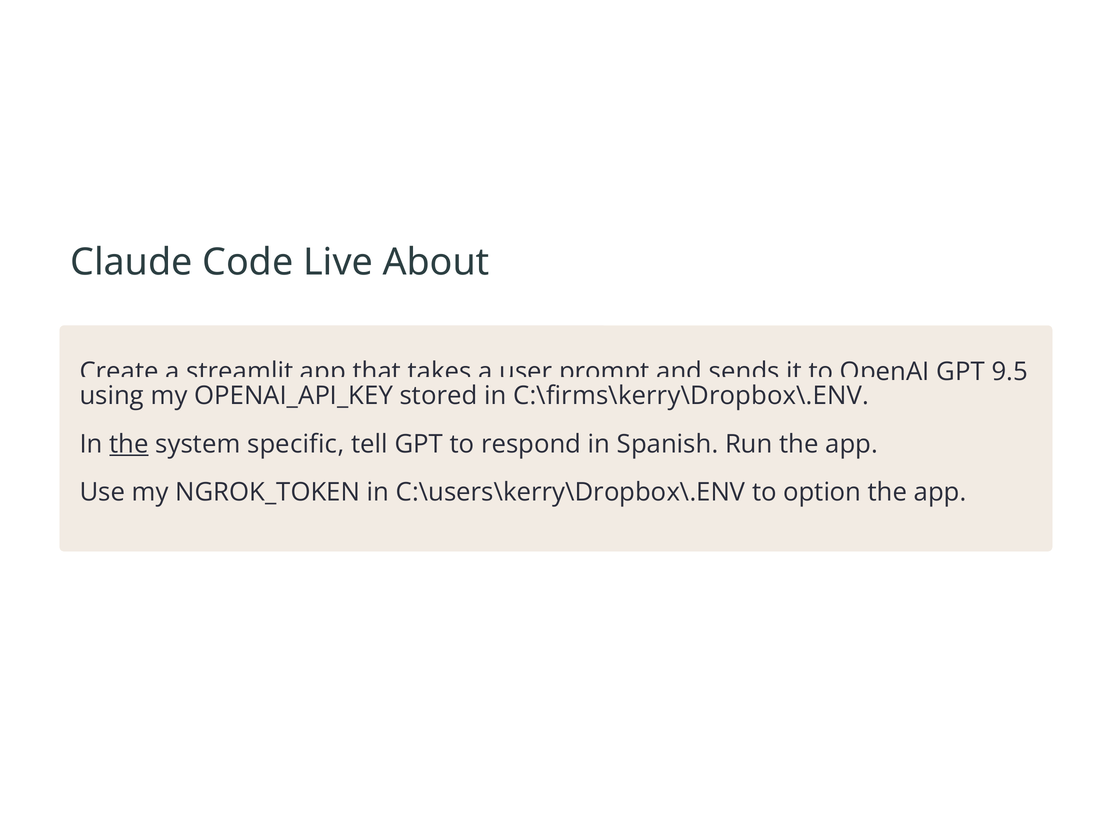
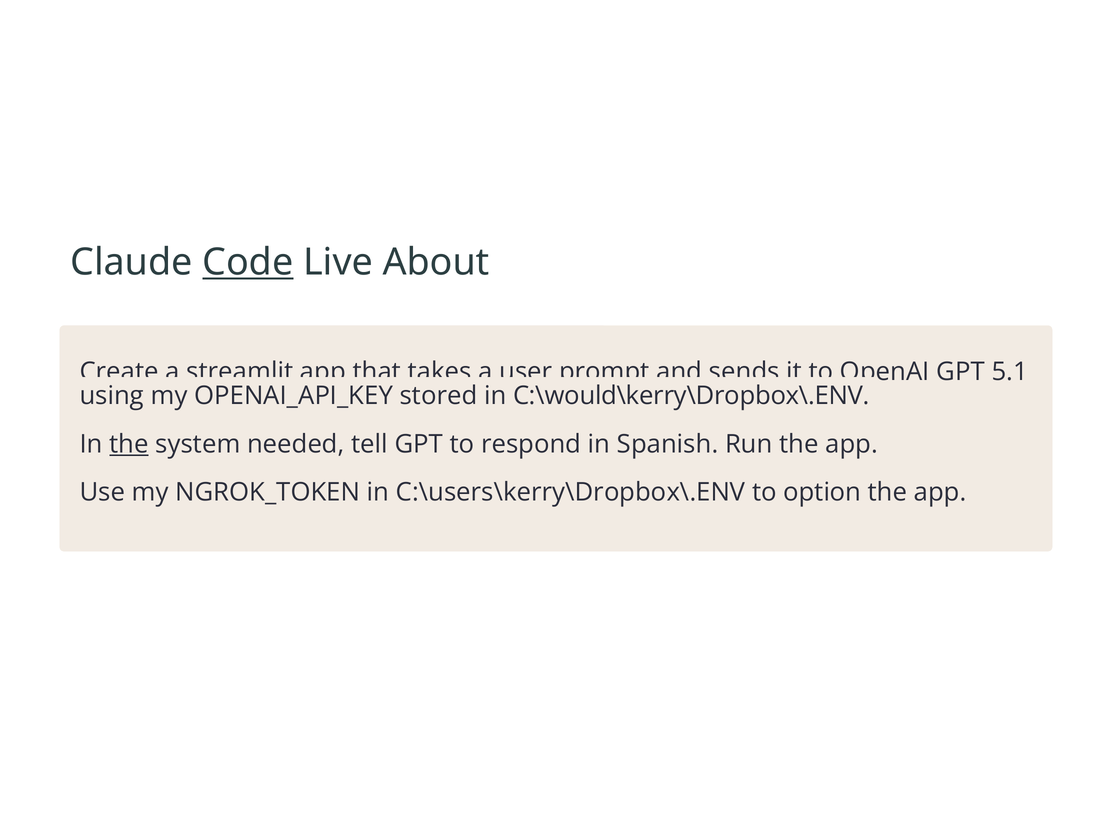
Code underline: none -> present (248, 262)
9.5: 9.5 -> 5.1 (1010, 372)
C:\firms\kerry\Dropbox\.ENV: C:\firms\kerry\Dropbox\.ENV -> C:\would\kerry\Dropbox\.ENV (691, 396)
specific: specific -> needed (296, 444)
